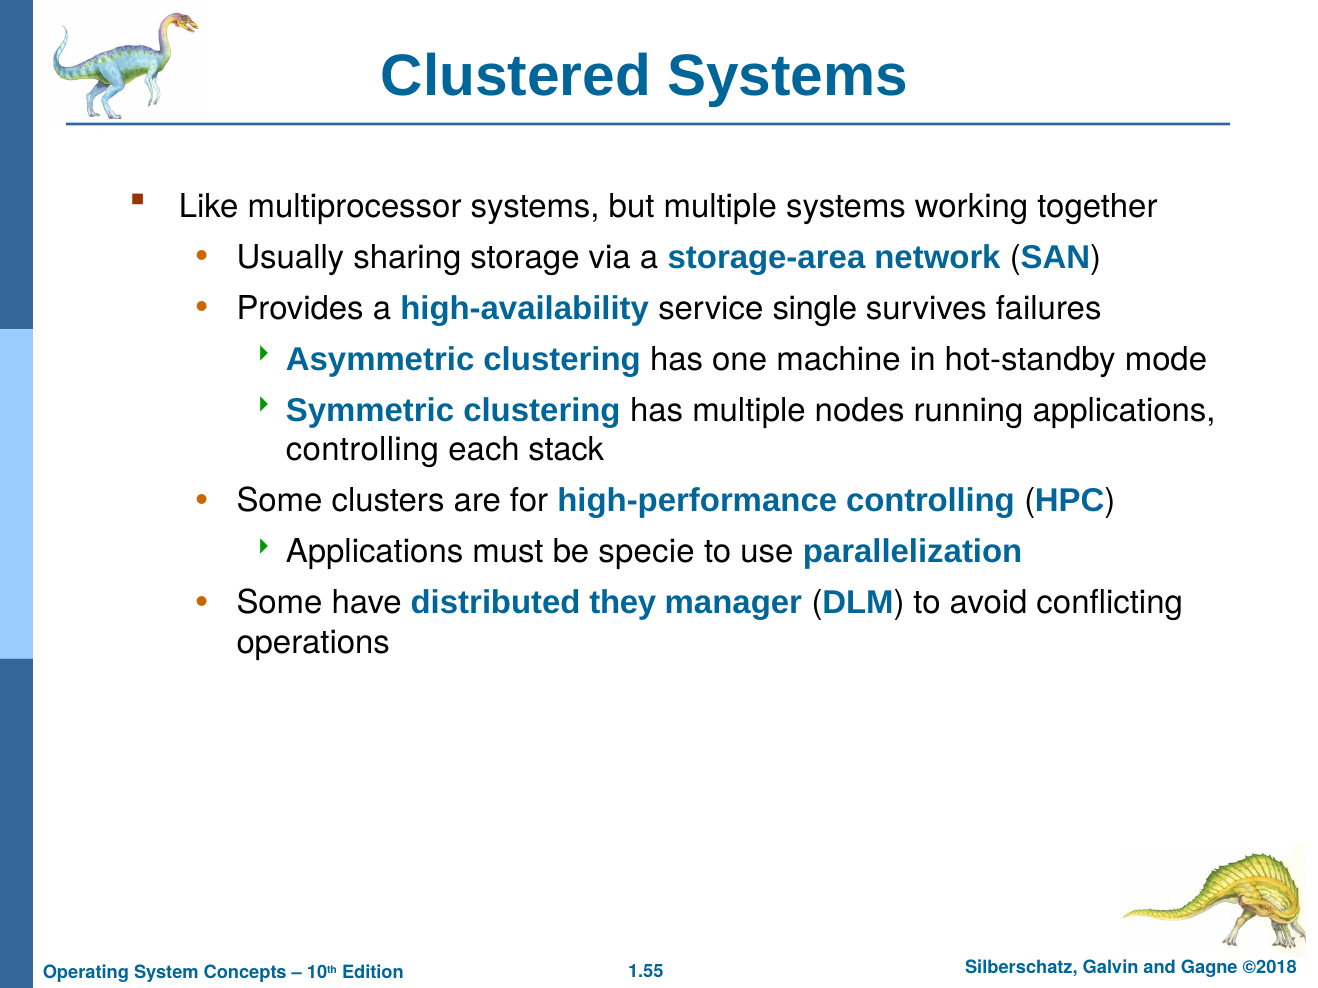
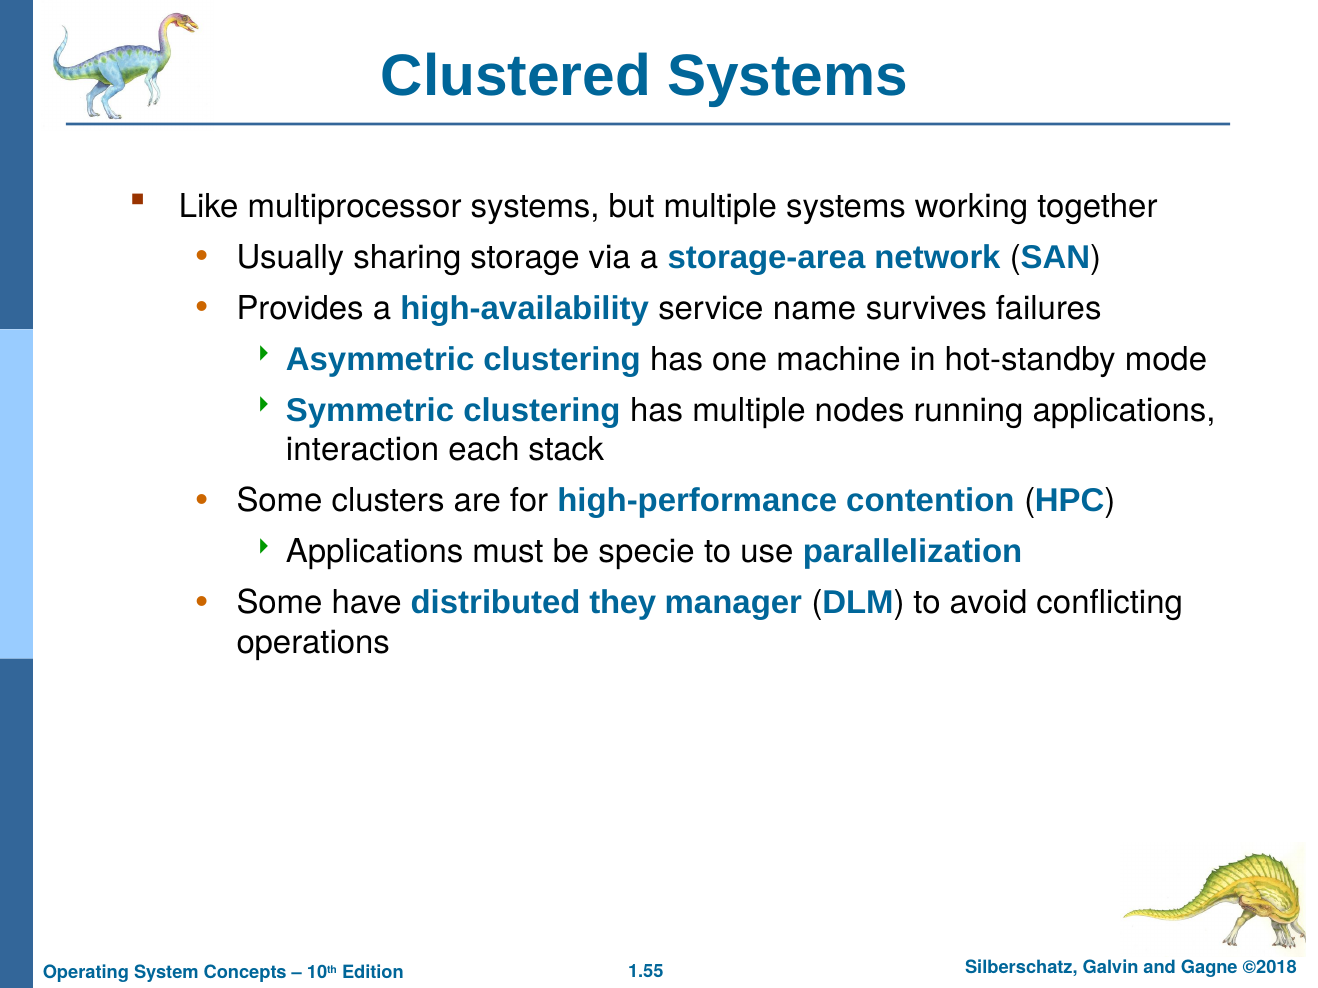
single: single -> name (815, 309)
controlling: controlling -> interaction (363, 450)
high-performance controlling: controlling -> contention (930, 501)
